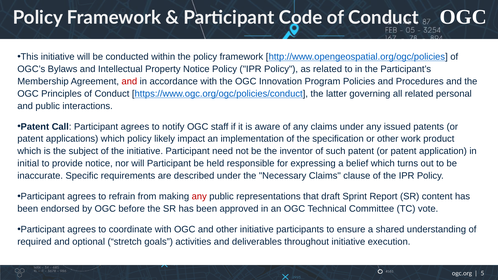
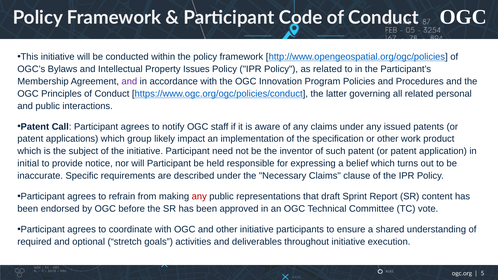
Property Notice: Notice -> Issues (196, 69)
and colour: red -> purple (129, 81)
which policy: policy -> group (139, 139)
